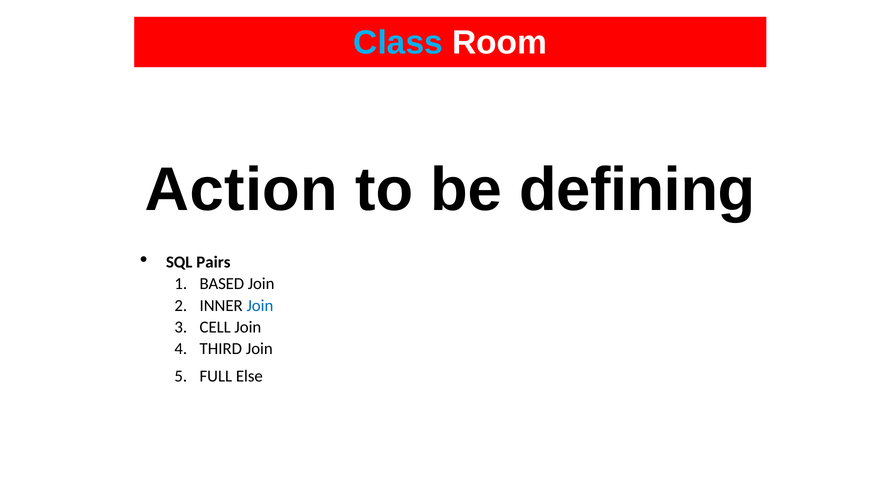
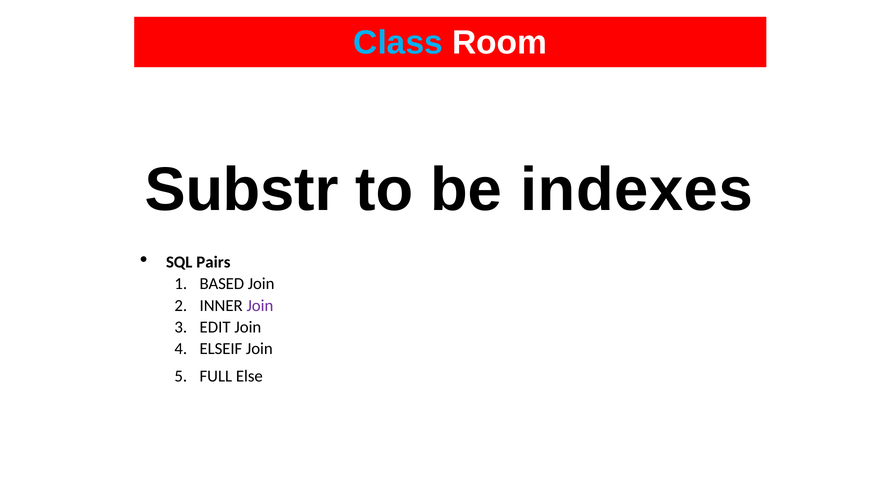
Action: Action -> Substr (242, 190)
defining: defining -> indexes (637, 190)
Join colour: blue -> purple (260, 305)
CELL: CELL -> EDIT (215, 327)
THIRD: THIRD -> ELSEIF (221, 348)
